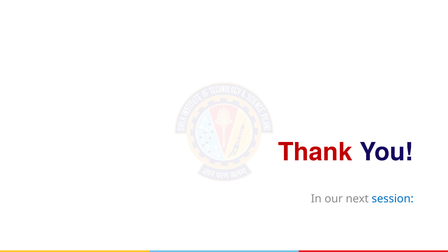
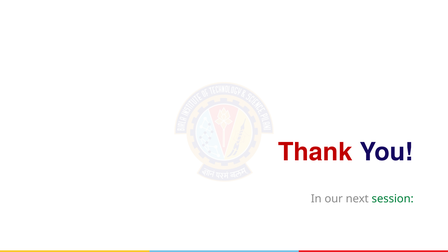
session colour: blue -> green (393, 199)
